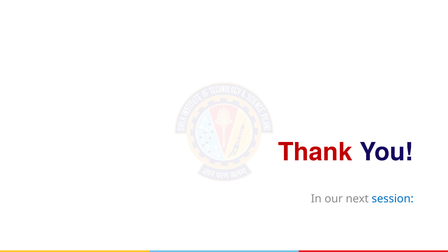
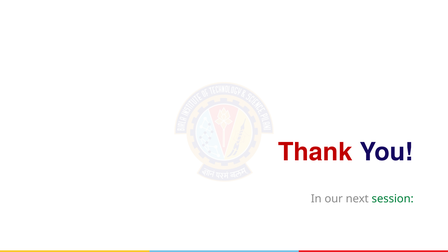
session colour: blue -> green (393, 199)
